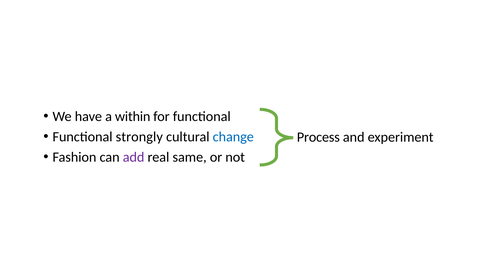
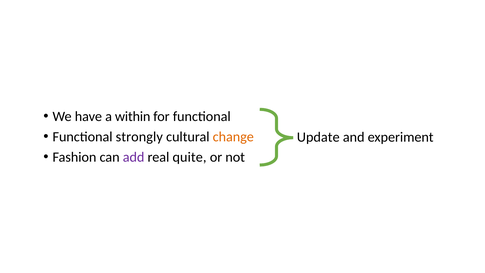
change colour: blue -> orange (233, 137)
Process: Process -> Update (318, 137)
same: same -> quite (190, 157)
